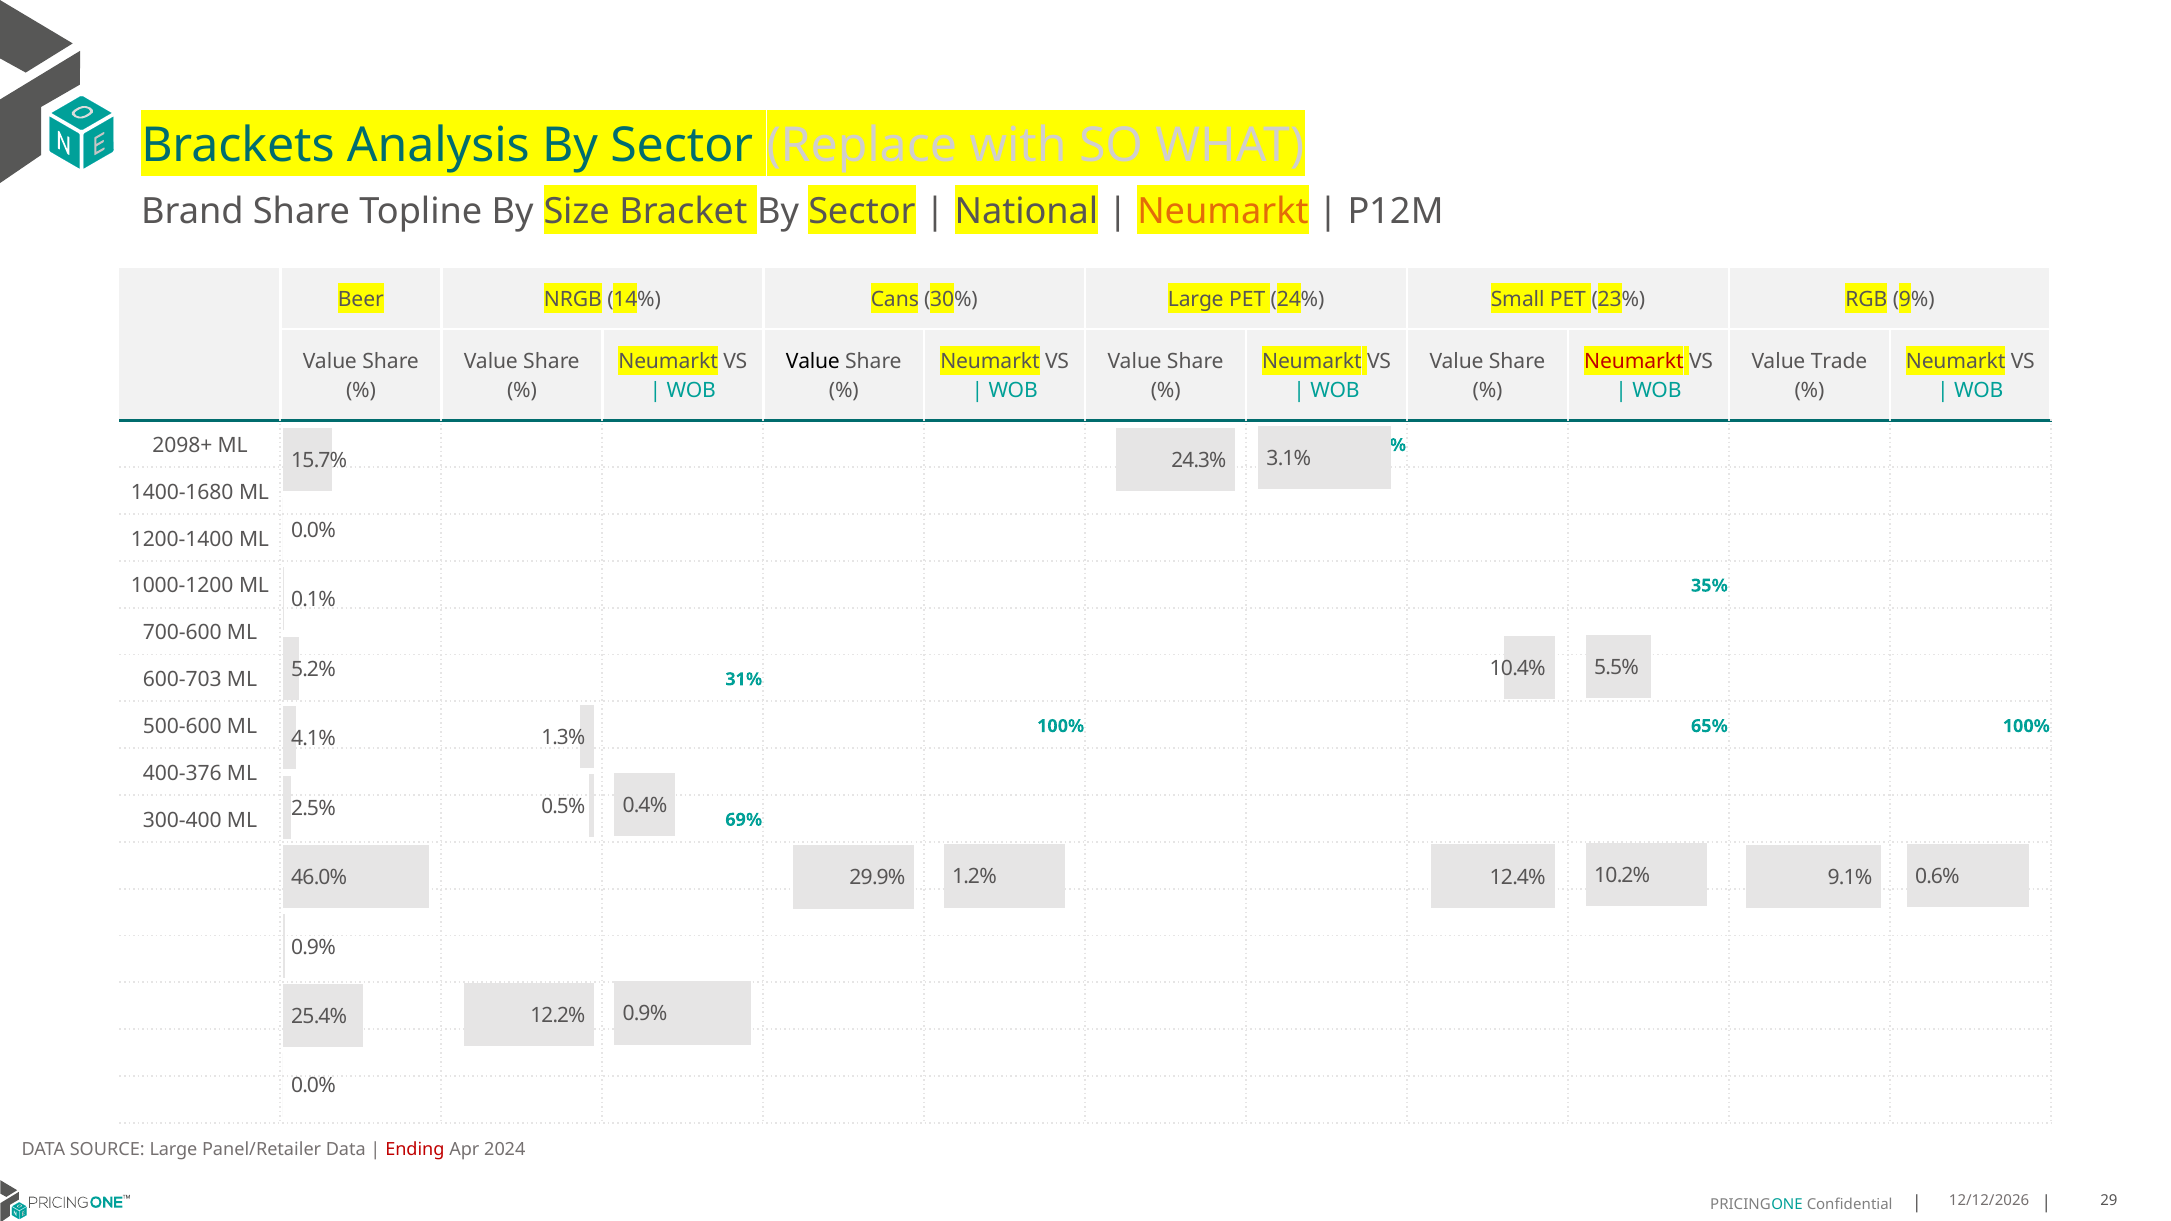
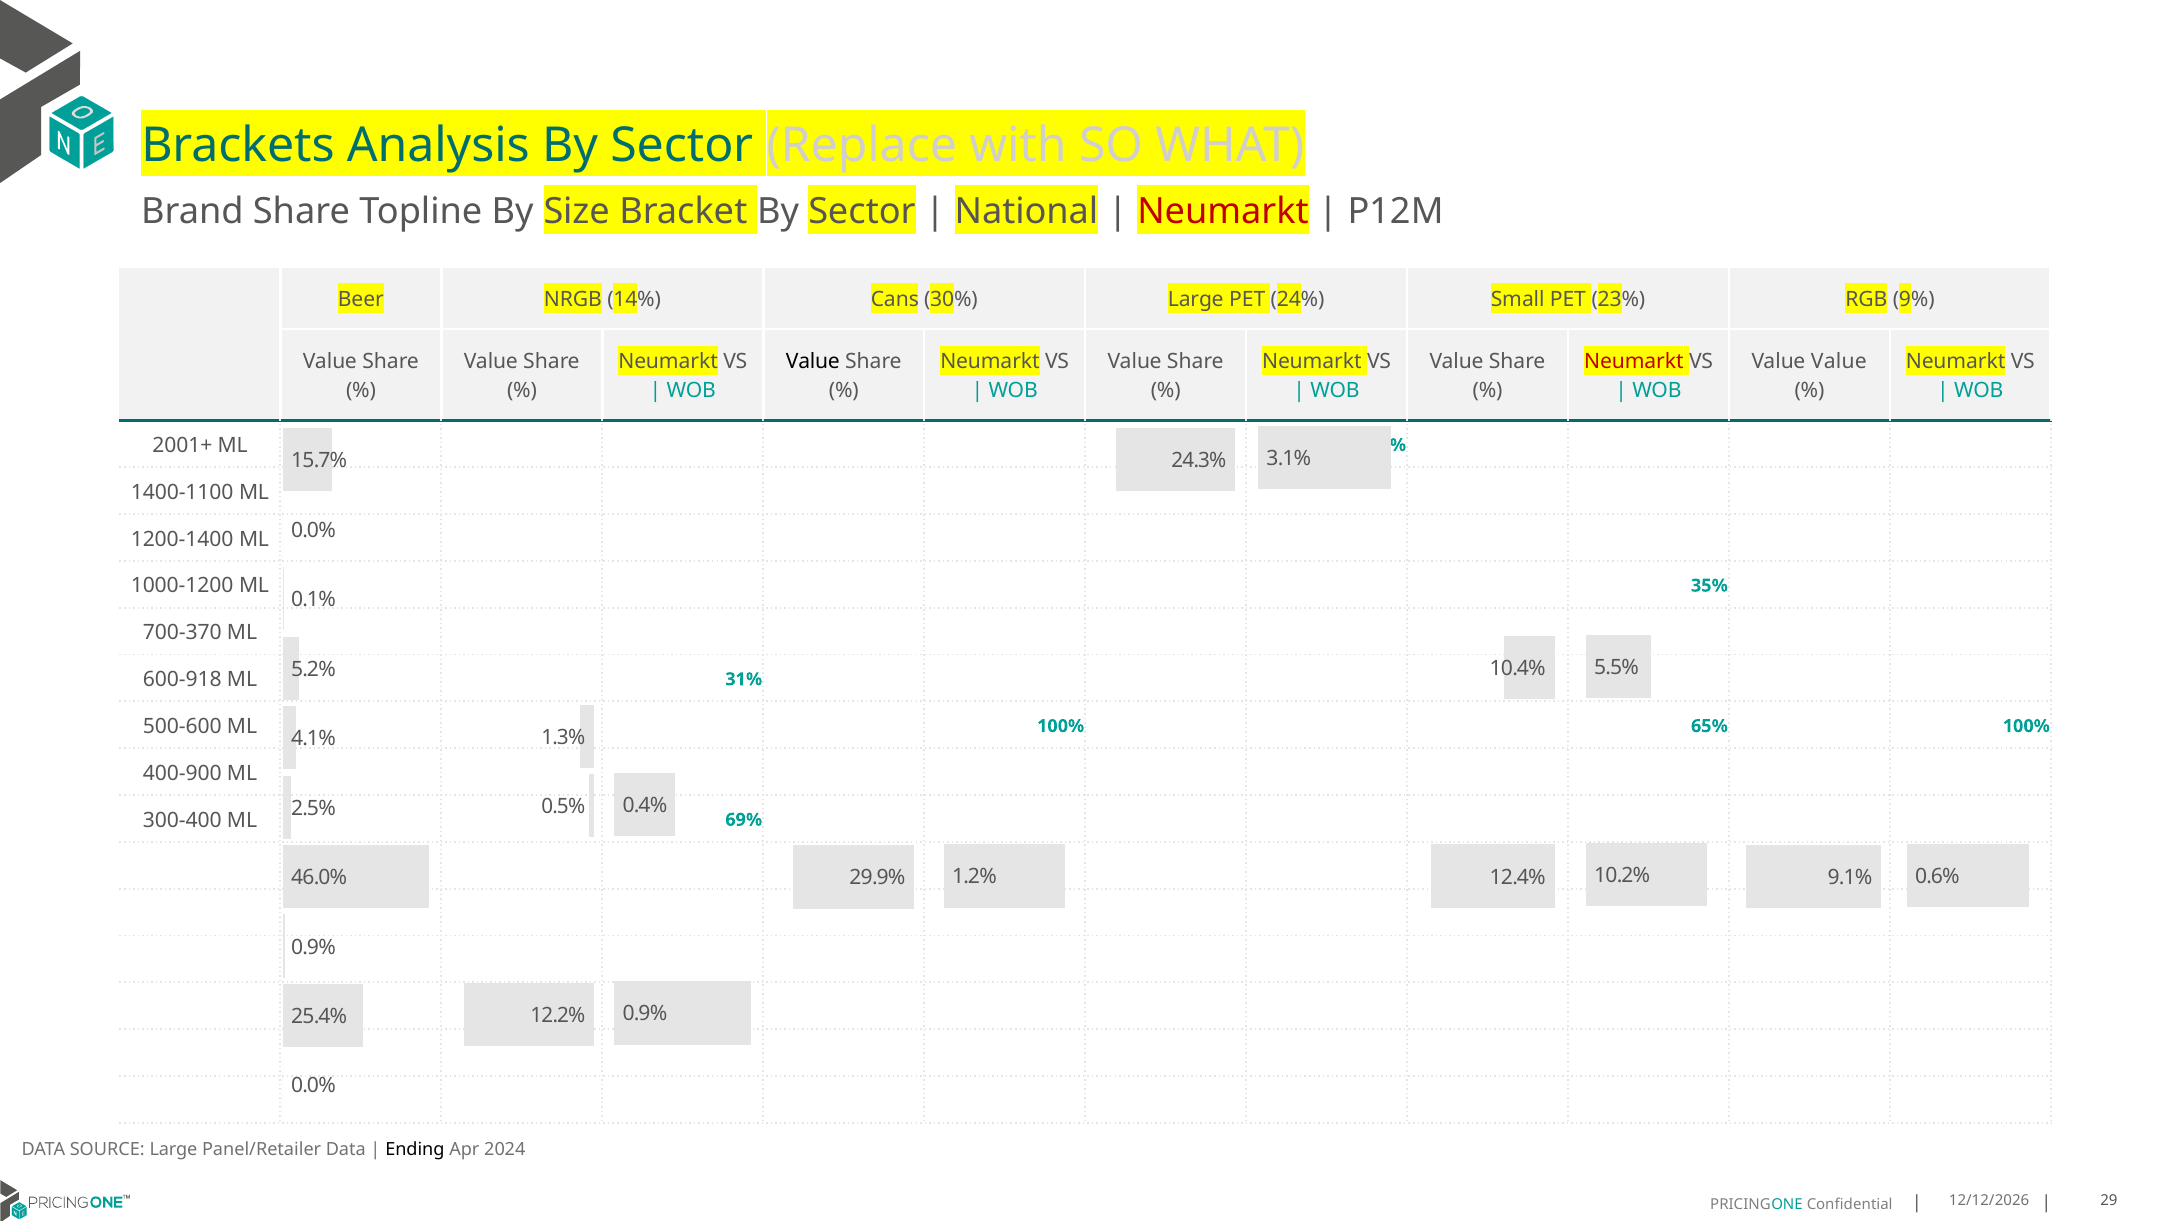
Neumarkt colour: orange -> red (1223, 212)
Value Trade: Trade -> Value (1839, 362)
2098+: 2098+ -> 2001+ (182, 446)
1400-1680: 1400-1680 -> 1400-1100 (182, 492)
700-600: 700-600 -> 700-370 (182, 633)
600-703: 600-703 -> 600-918 (182, 680)
400-376: 400-376 -> 400-900 (182, 773)
Ending colour: red -> black (415, 1150)
